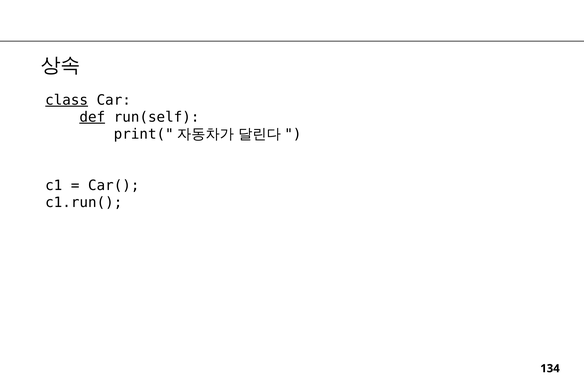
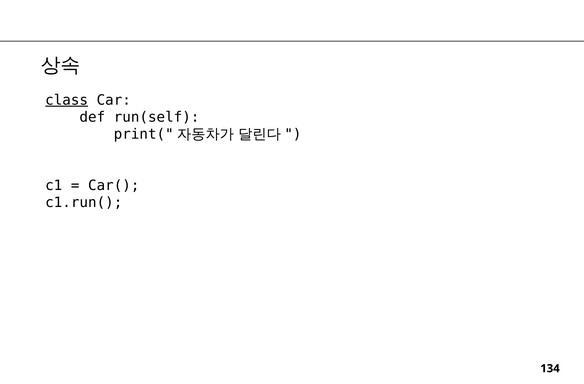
def underline: present -> none (92, 117)
